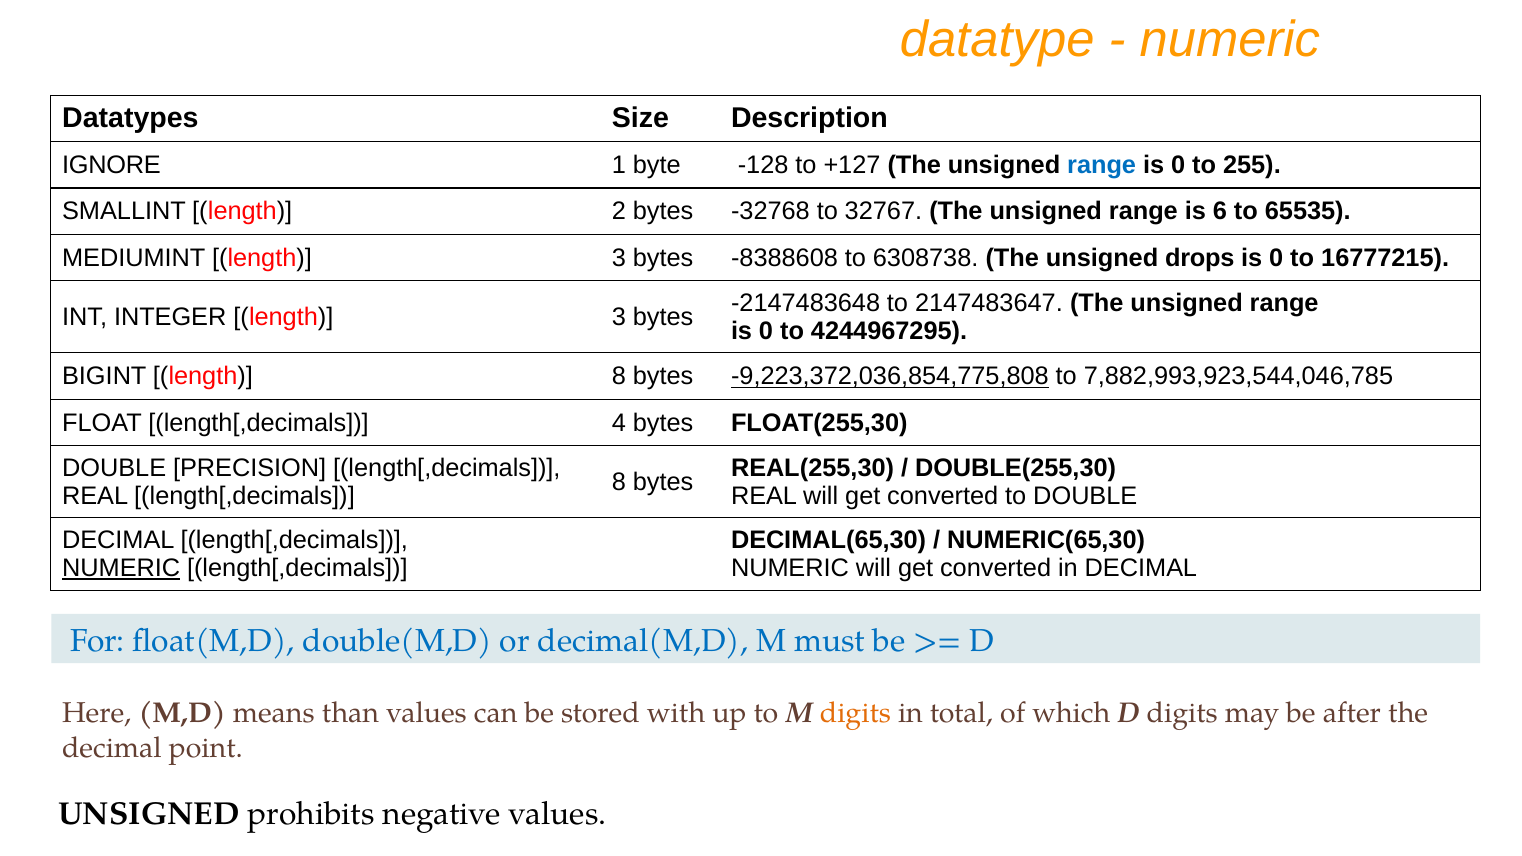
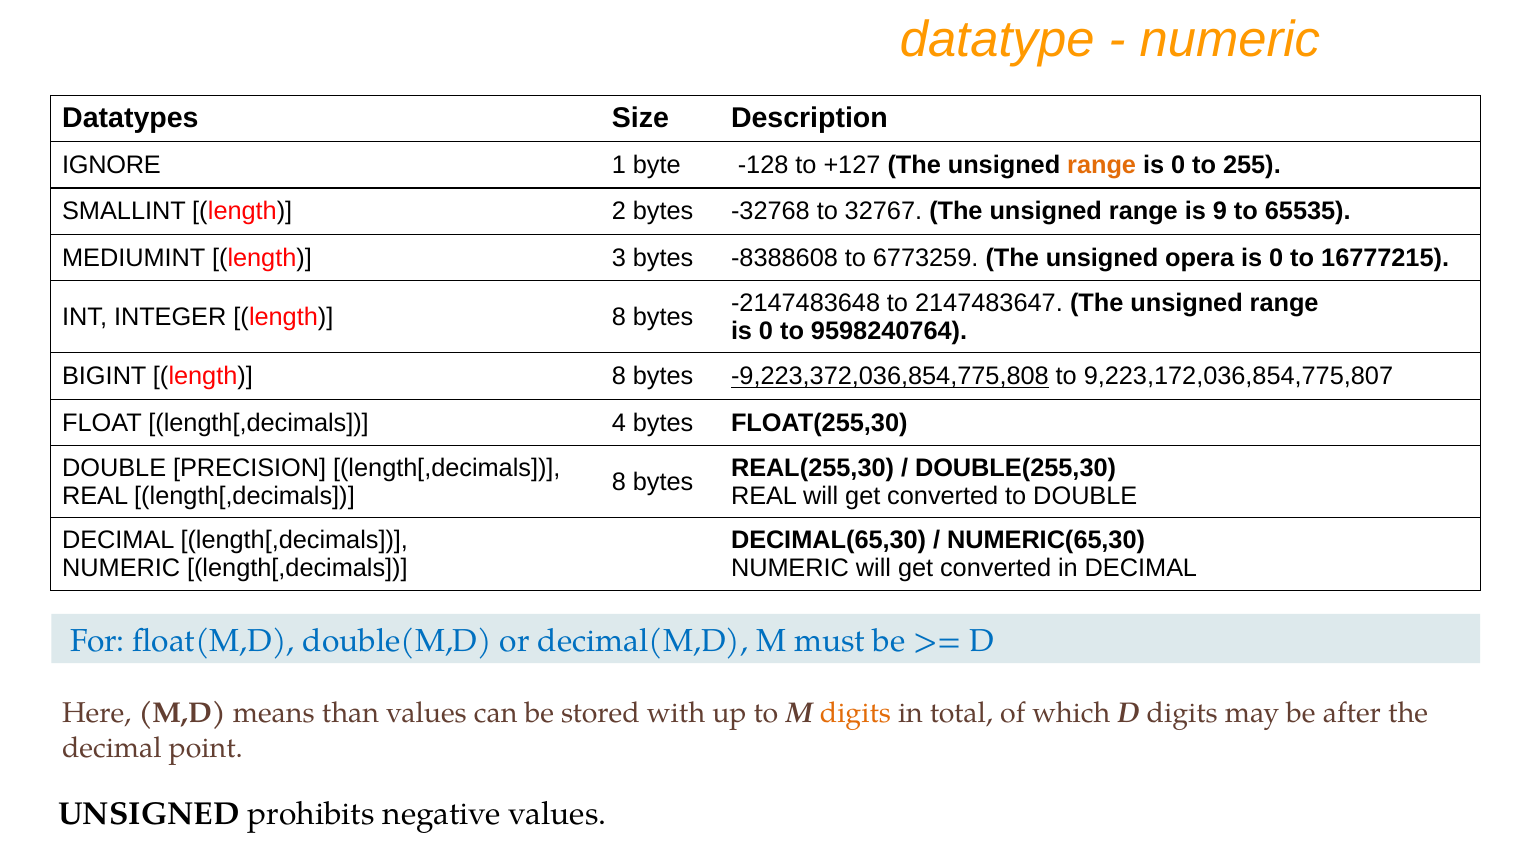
range colour: blue -> orange (1102, 165)
6: 6 -> 9 (1220, 212)
6308738: 6308738 -> 6773259 (926, 258)
drops: drops -> opera (1200, 258)
INTEGER length 3: 3 -> 8 (619, 317)
4244967295: 4244967295 -> 9598240764 (889, 331)
7,882,993,923,544,046,785: 7,882,993,923,544,046,785 -> 9,223,172,036,854,775,807 (1238, 376)
NUMERIC underline: present -> none (121, 568)
